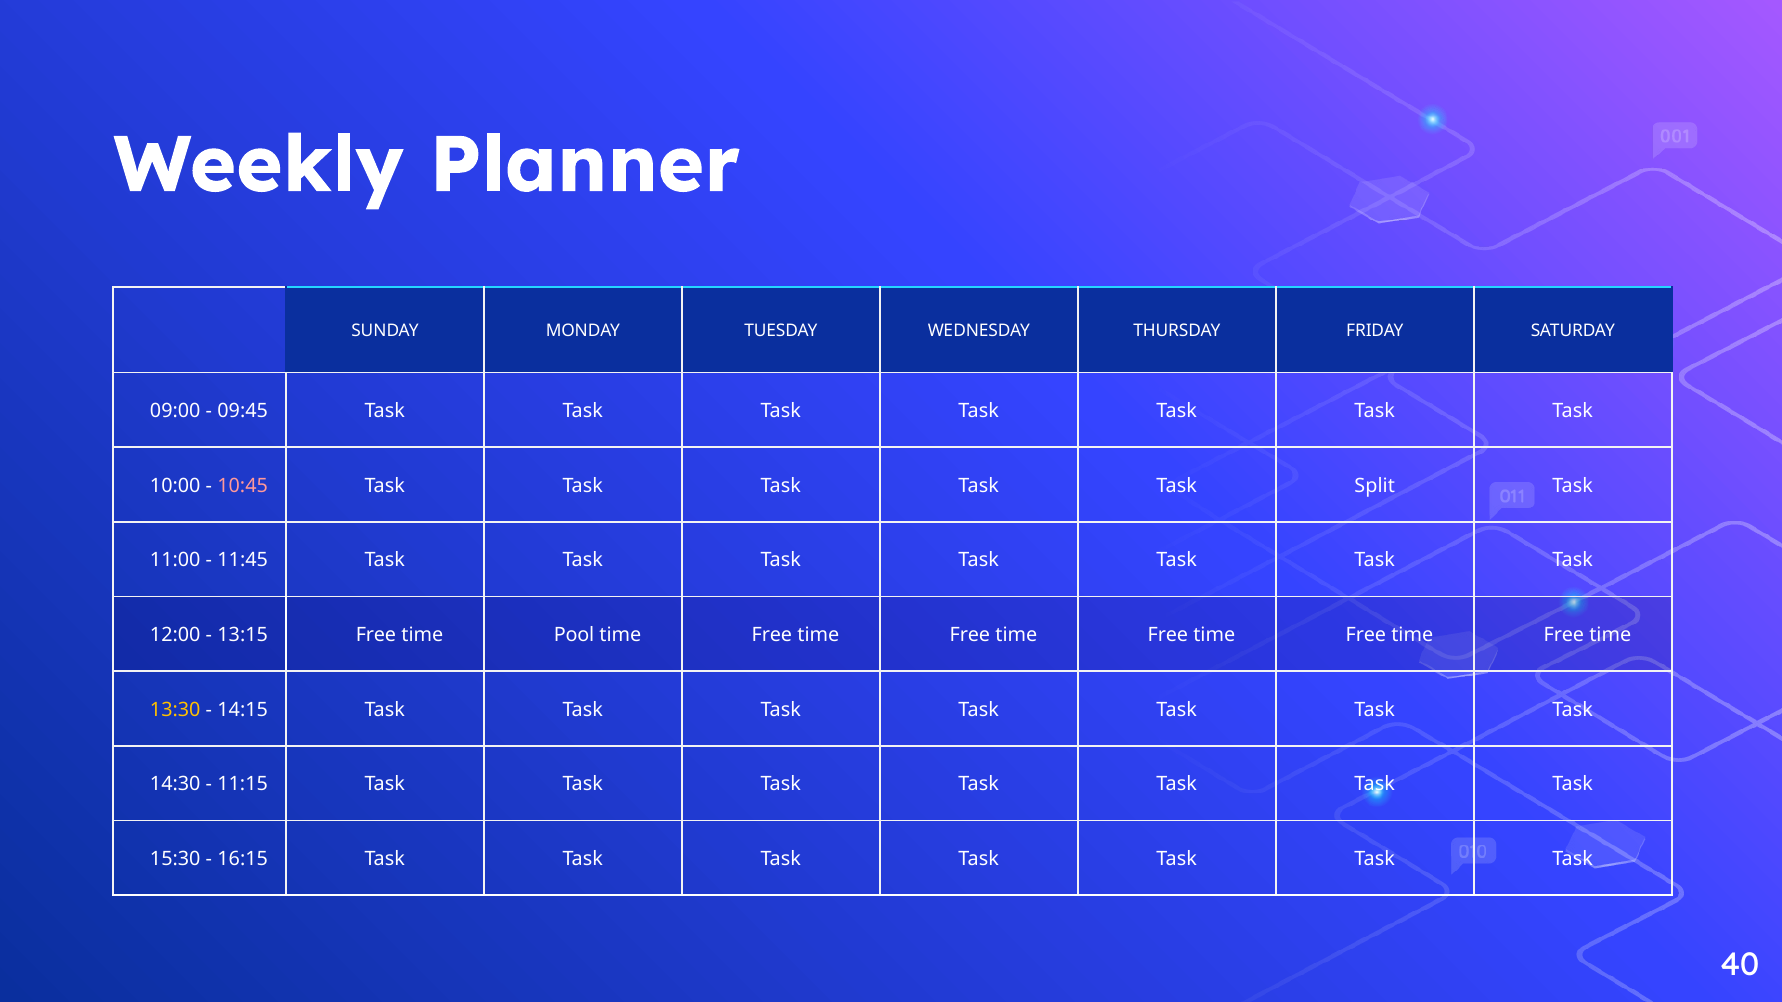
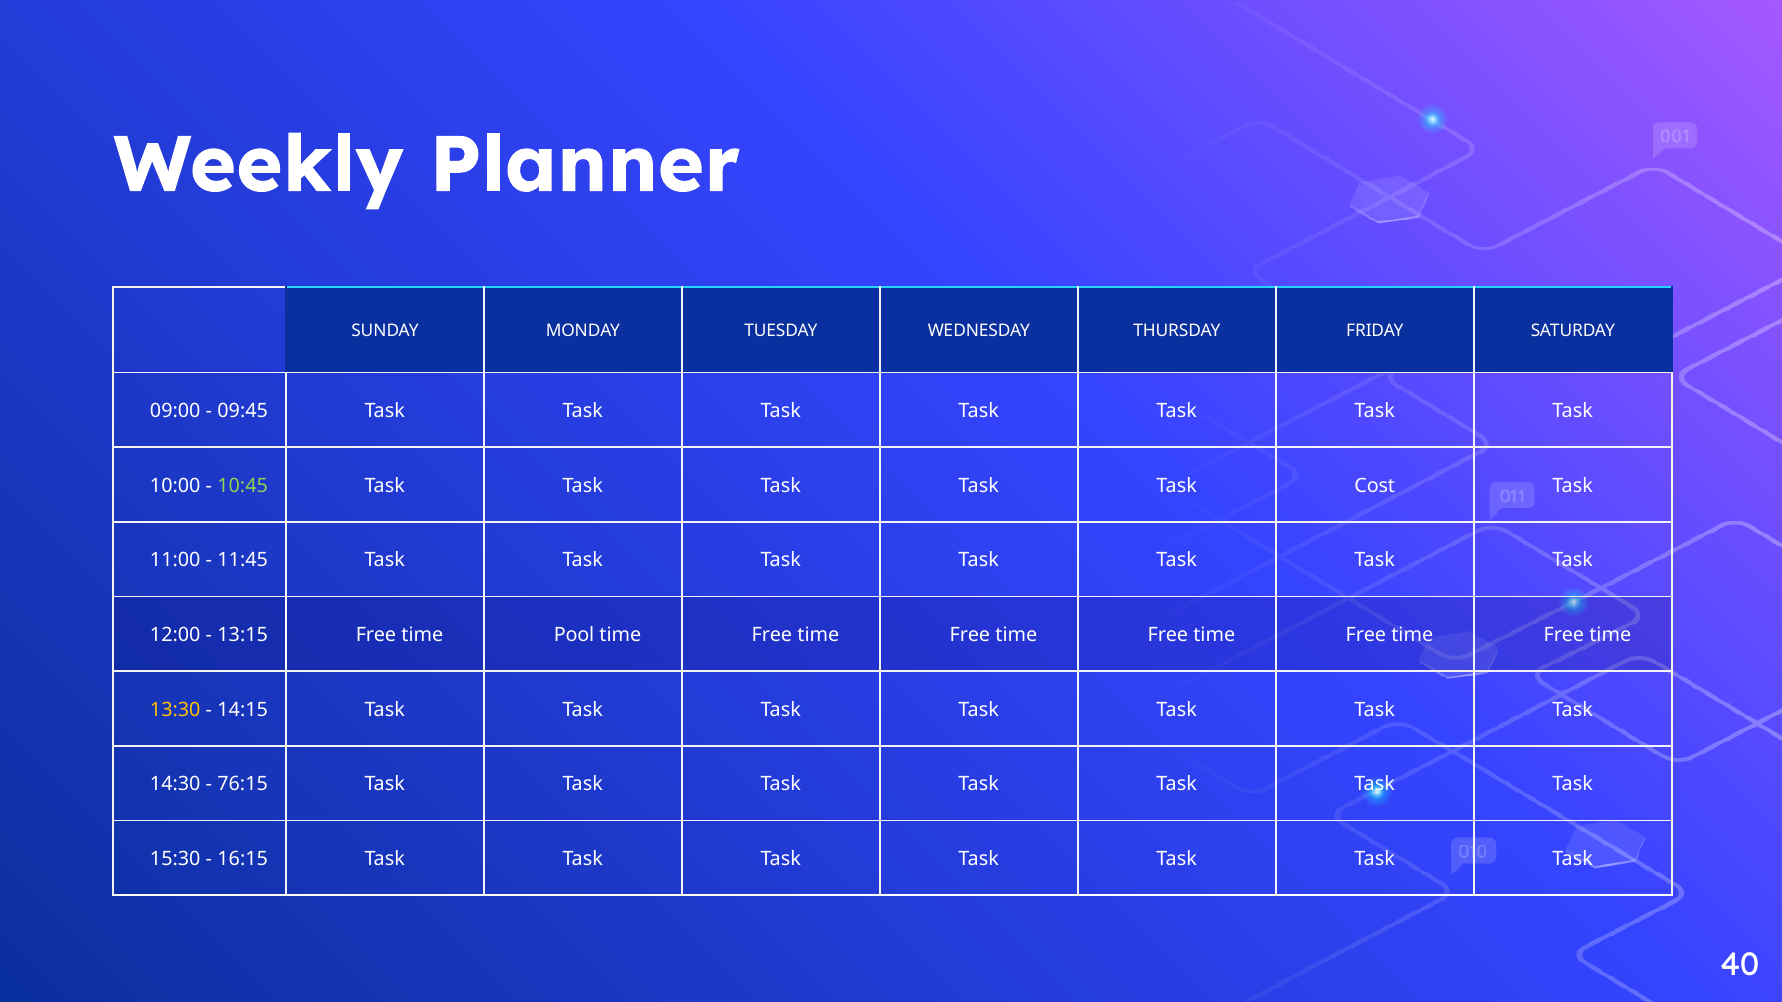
10:45 colour: pink -> light green (243, 486)
Split: Split -> Cost (1375, 486)
11:15: 11:15 -> 76:15 (243, 785)
